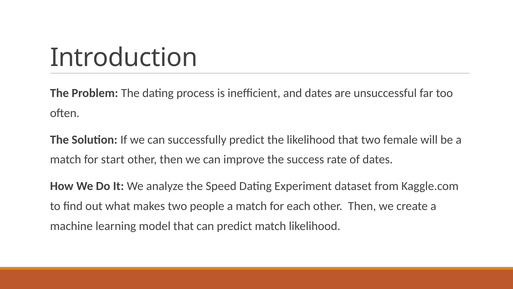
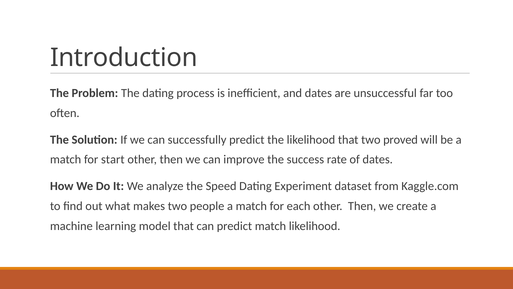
female: female -> proved (401, 139)
